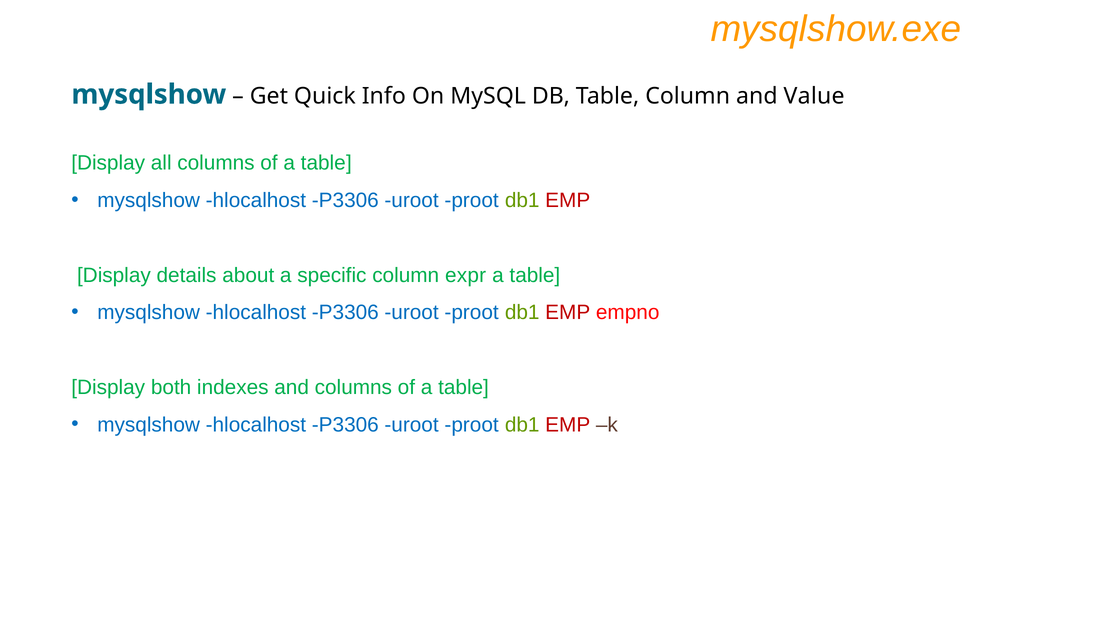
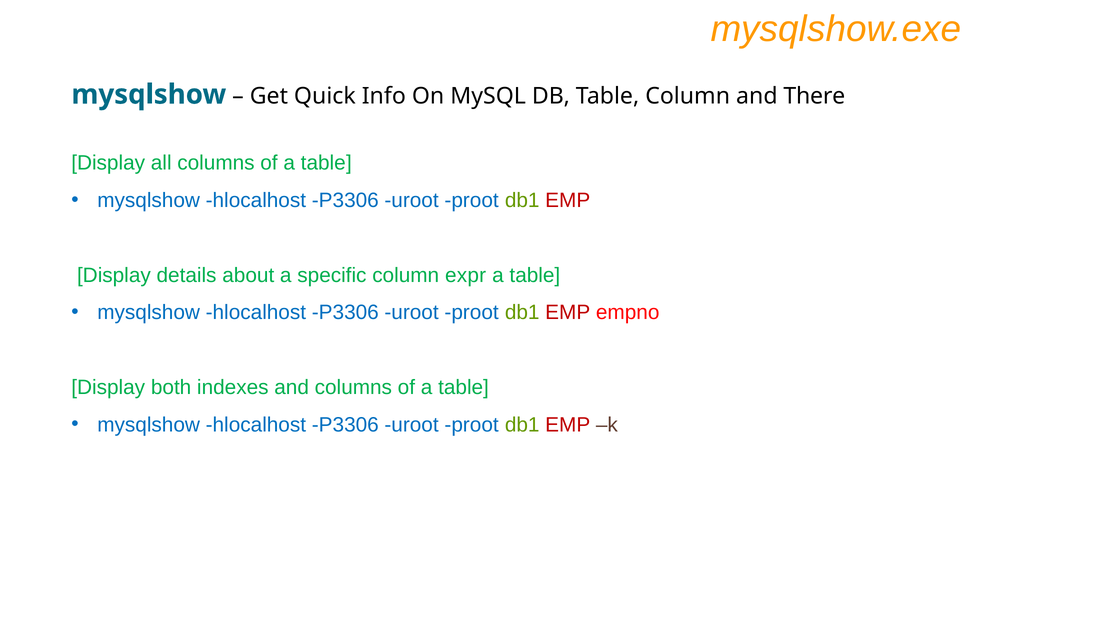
Value: Value -> There (814, 96)
